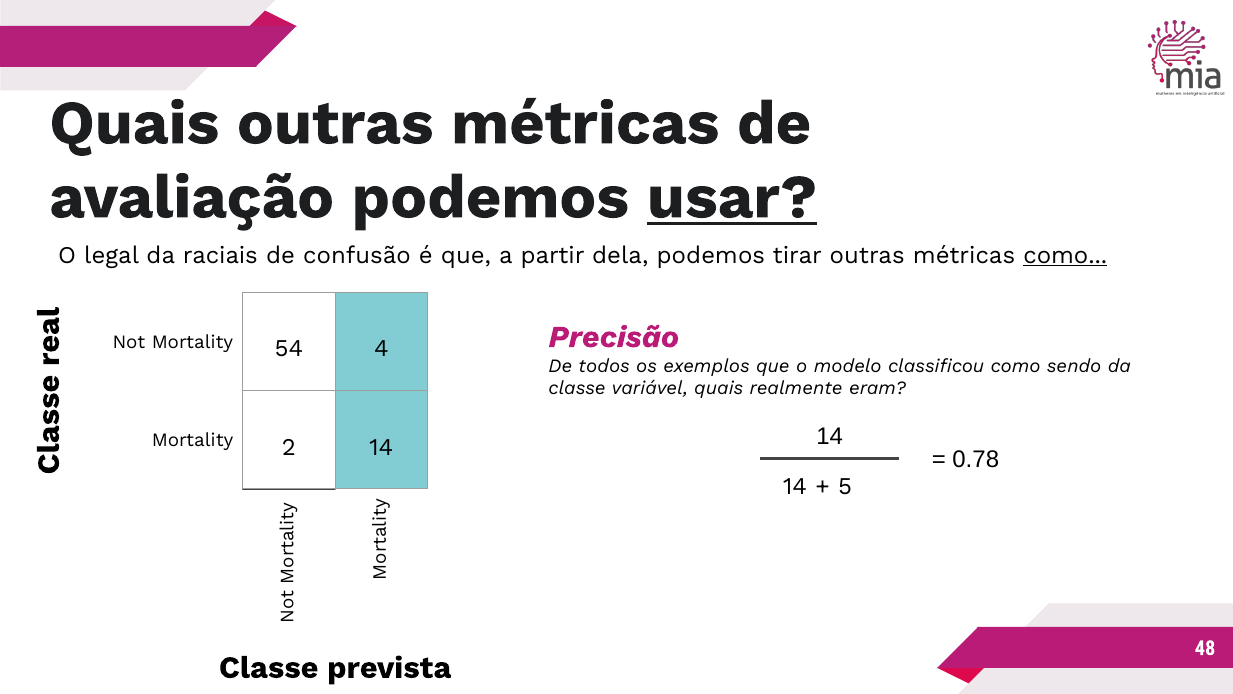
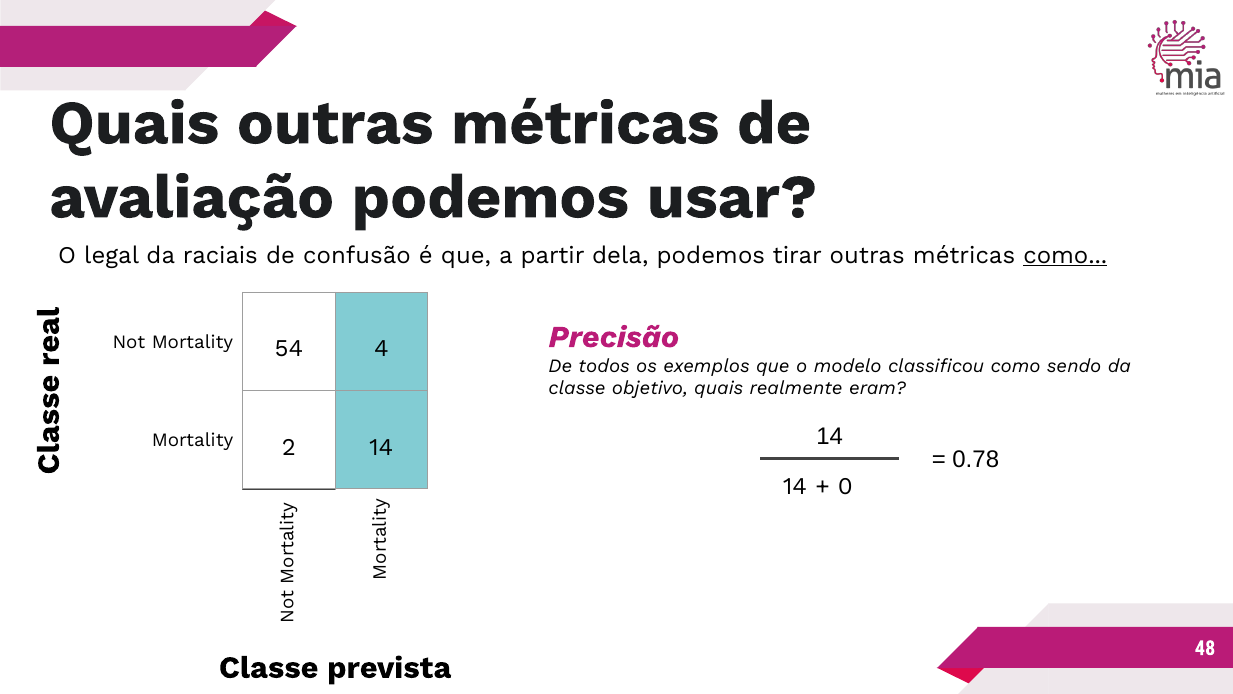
usar underline: present -> none (732, 197)
variável: variável -> objetivo (650, 388)
5: 5 -> 0 (845, 486)
